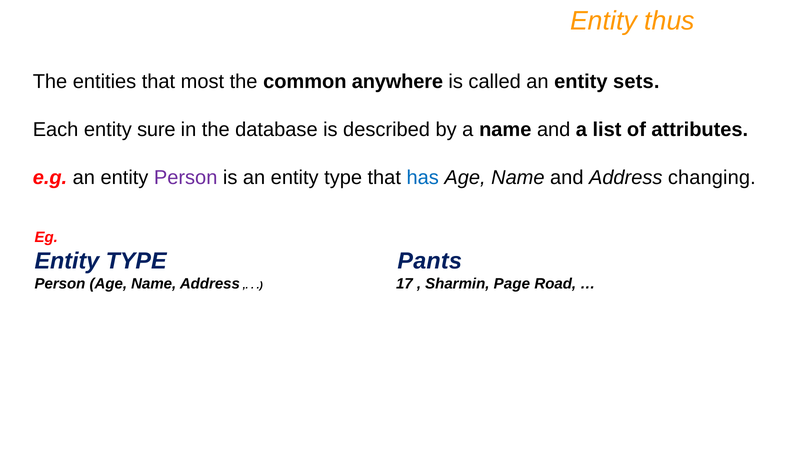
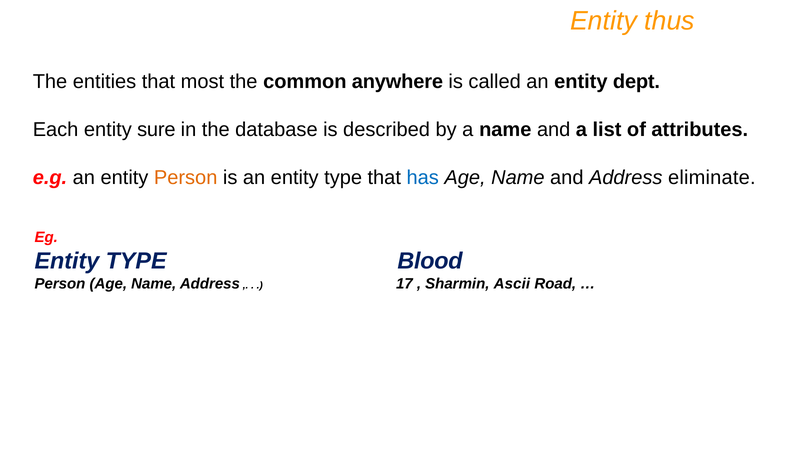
sets: sets -> dept (636, 81)
Person colour: purple -> orange (186, 178)
changing: changing -> eliminate (712, 178)
Pants: Pants -> Blood (430, 261)
Page: Page -> Ascii (512, 283)
